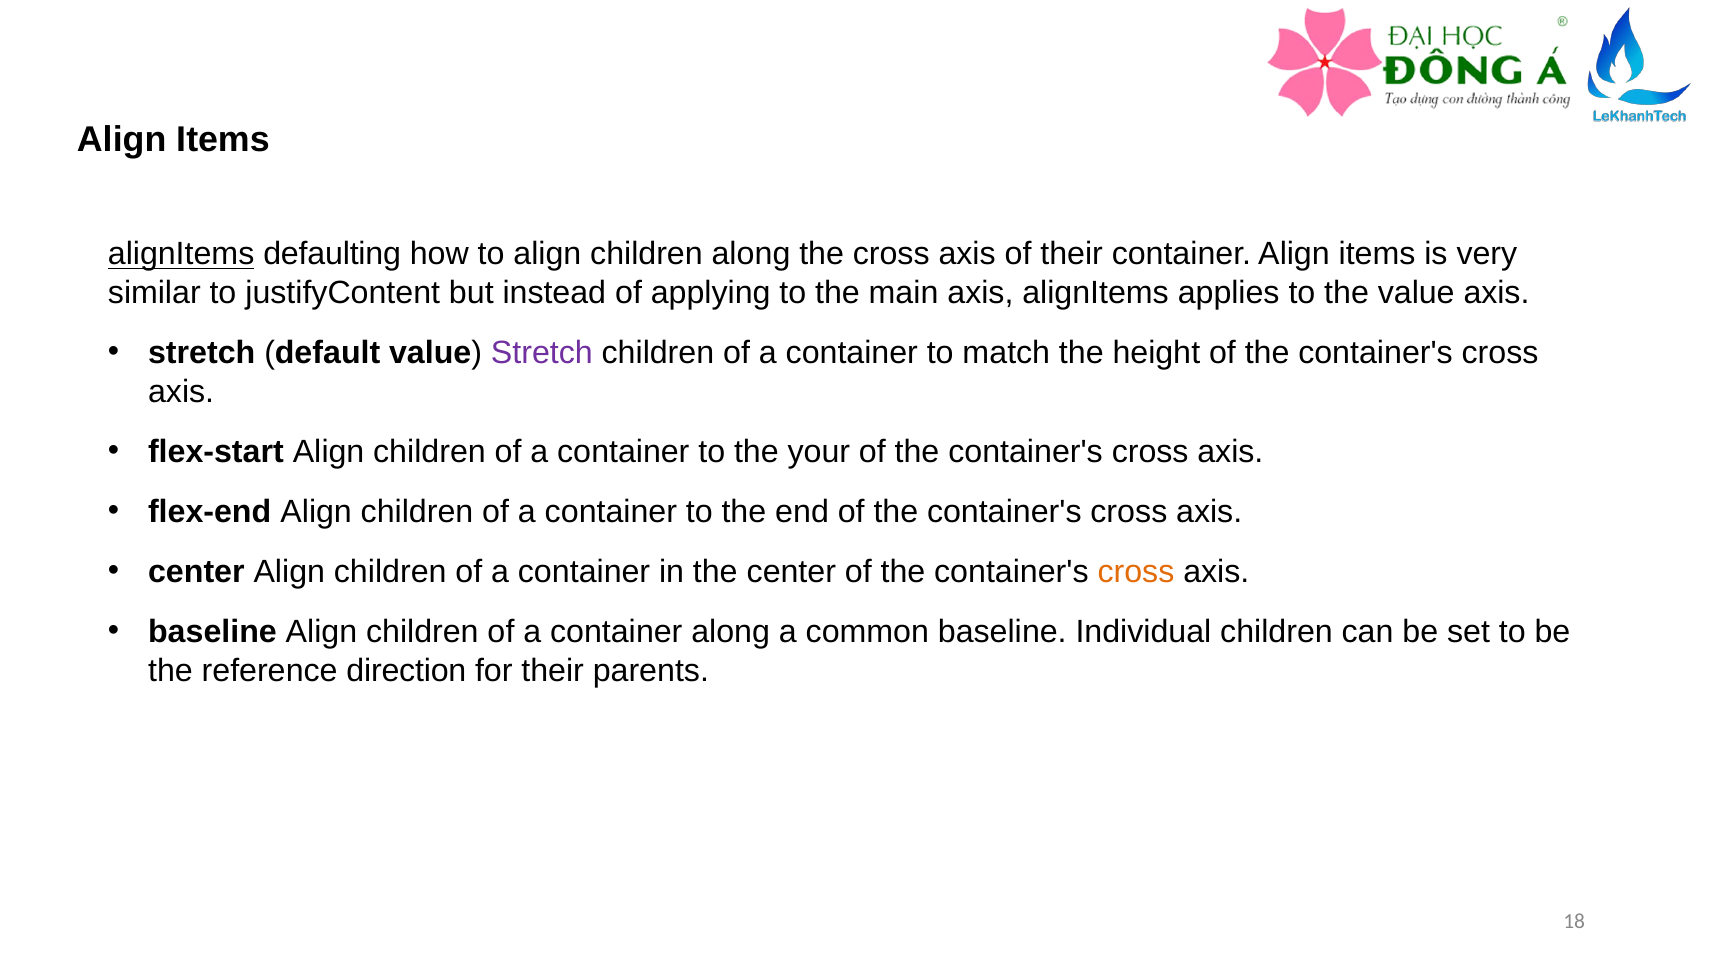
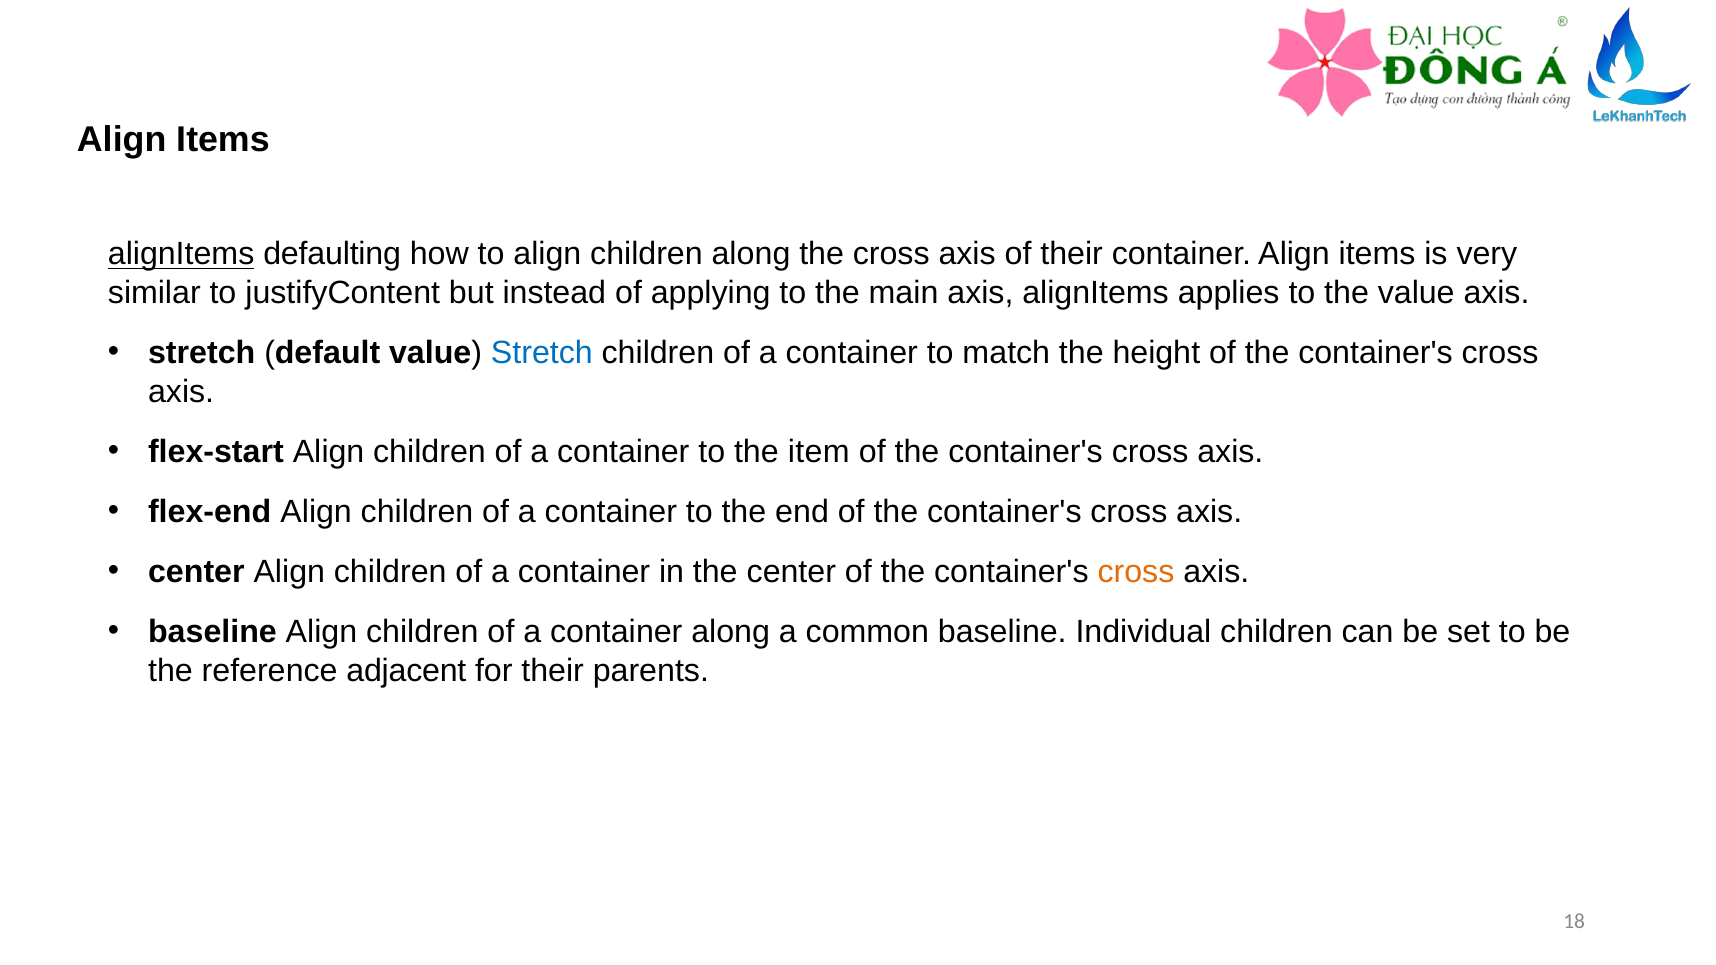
Stretch colour: purple -> blue (542, 353)
your: your -> item (819, 452)
direction: direction -> adjacent (406, 671)
